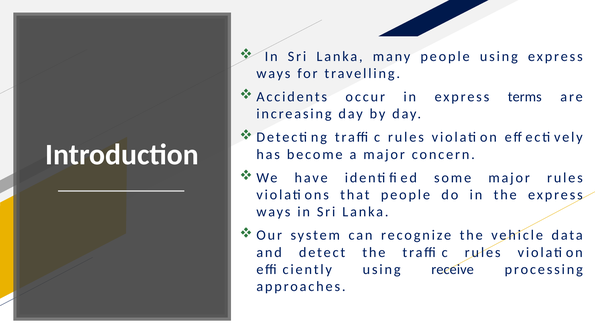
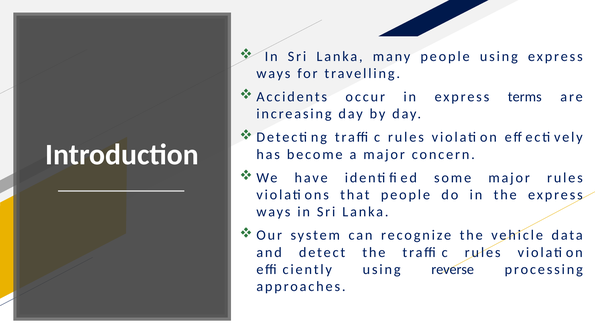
receive: receive -> reverse (453, 269)
